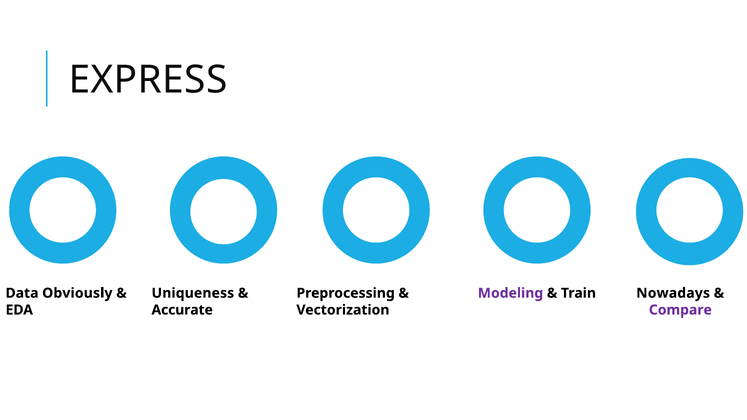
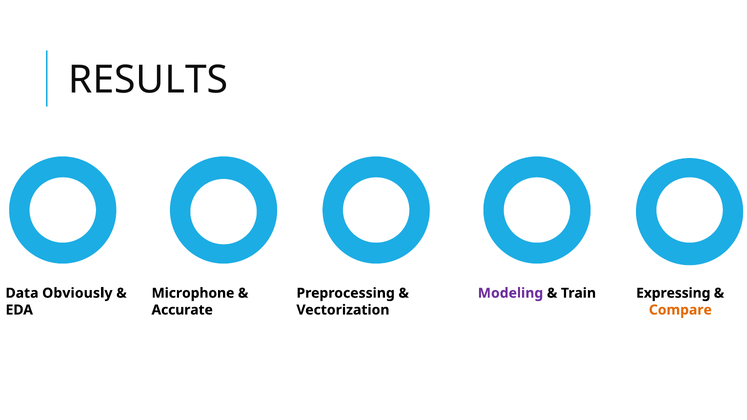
EXPRESS: EXPRESS -> RESULTS (148, 80)
Uniqueness: Uniqueness -> Microphone (193, 293)
Nowadays: Nowadays -> Expressing (673, 293)
Compare colour: purple -> orange (680, 310)
